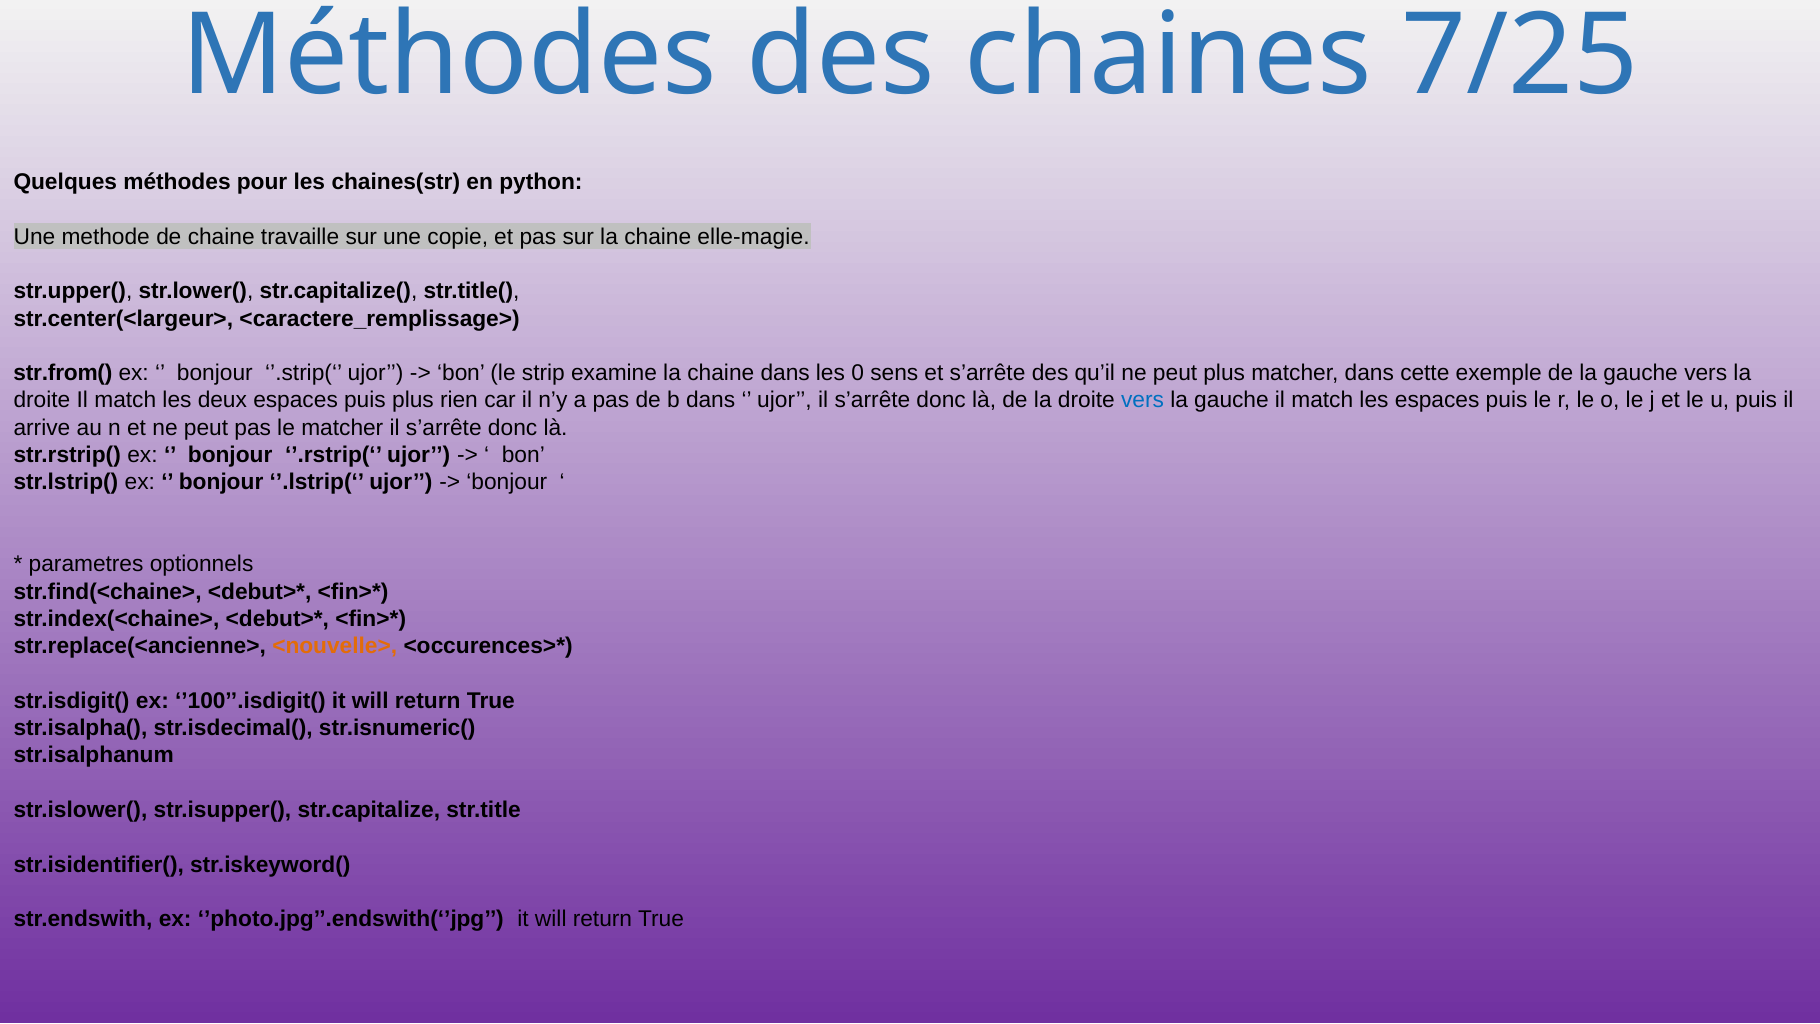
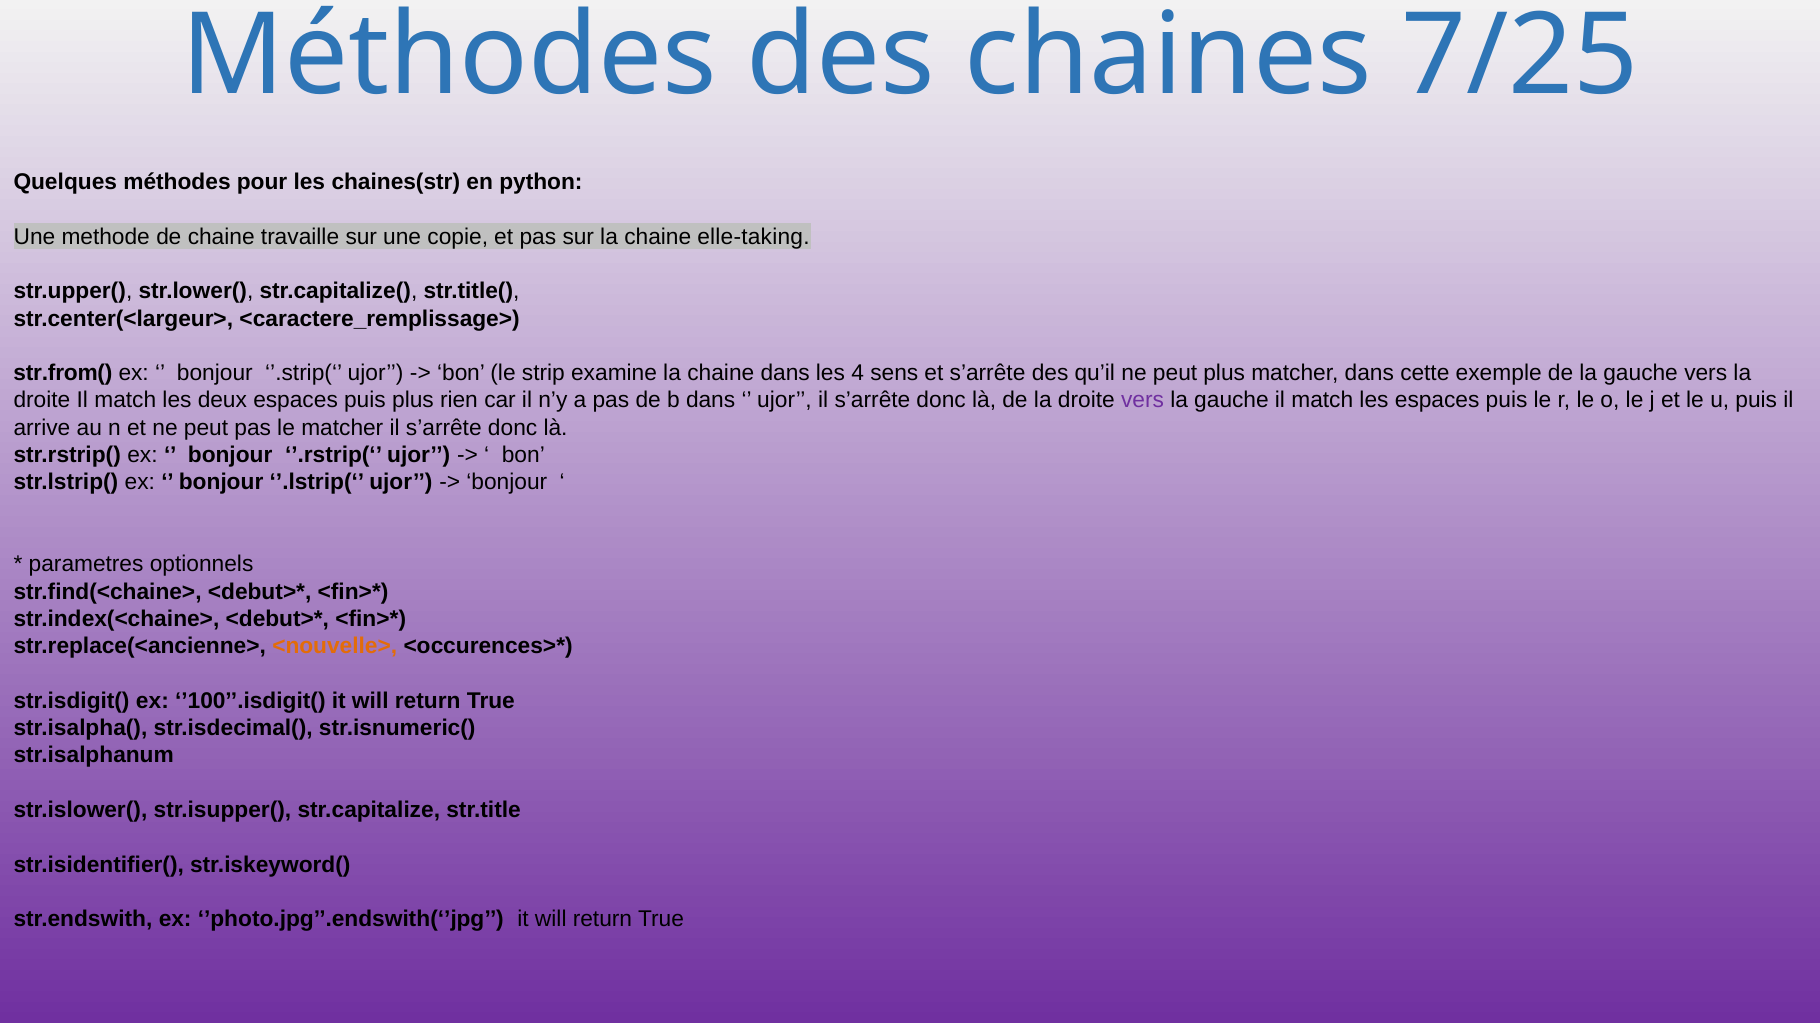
elle-magie: elle-magie -> elle-taking (753, 237)
0: 0 -> 4 (858, 373)
vers colour: blue -> purple (1142, 400)
